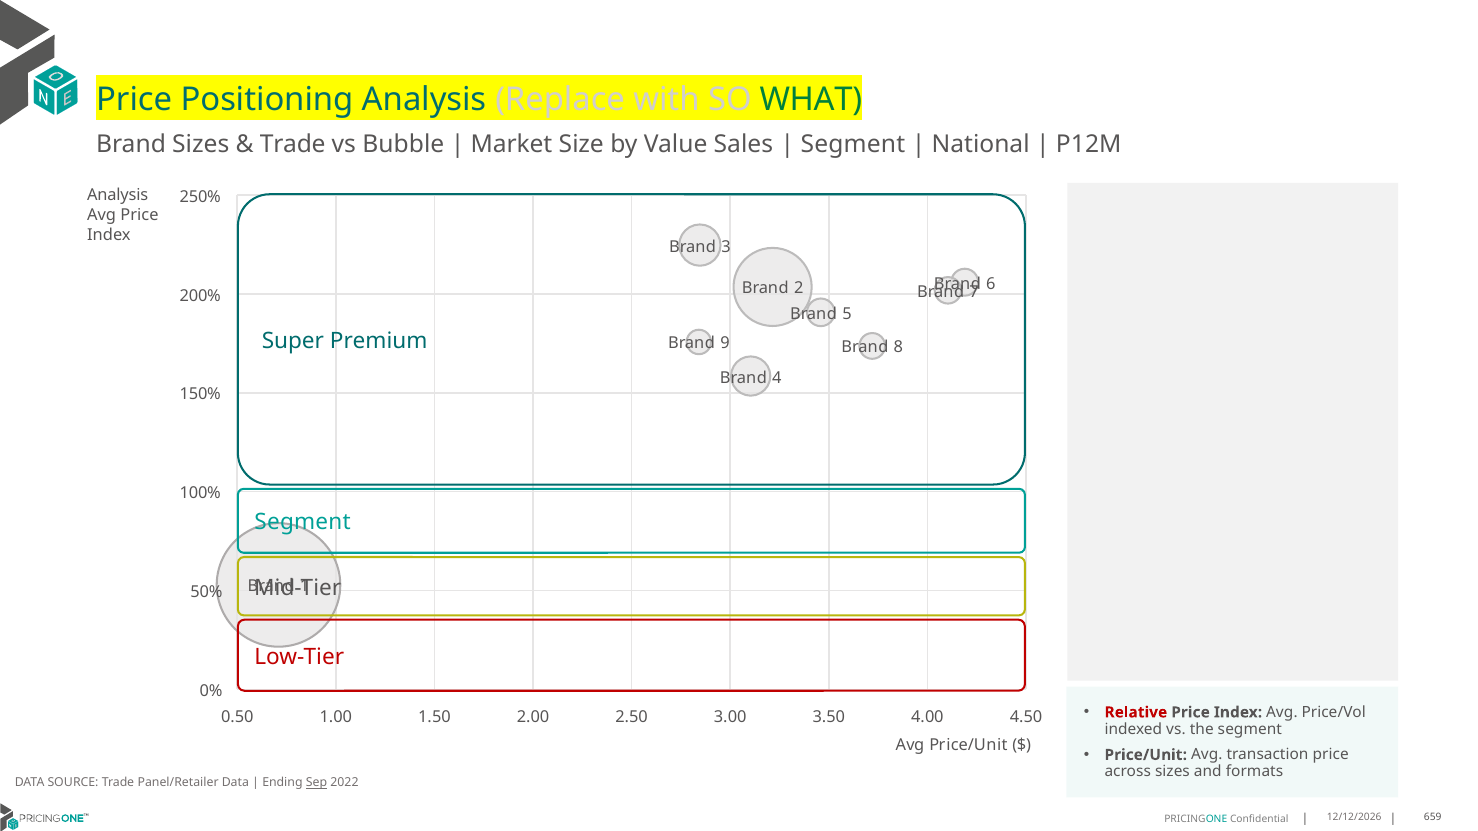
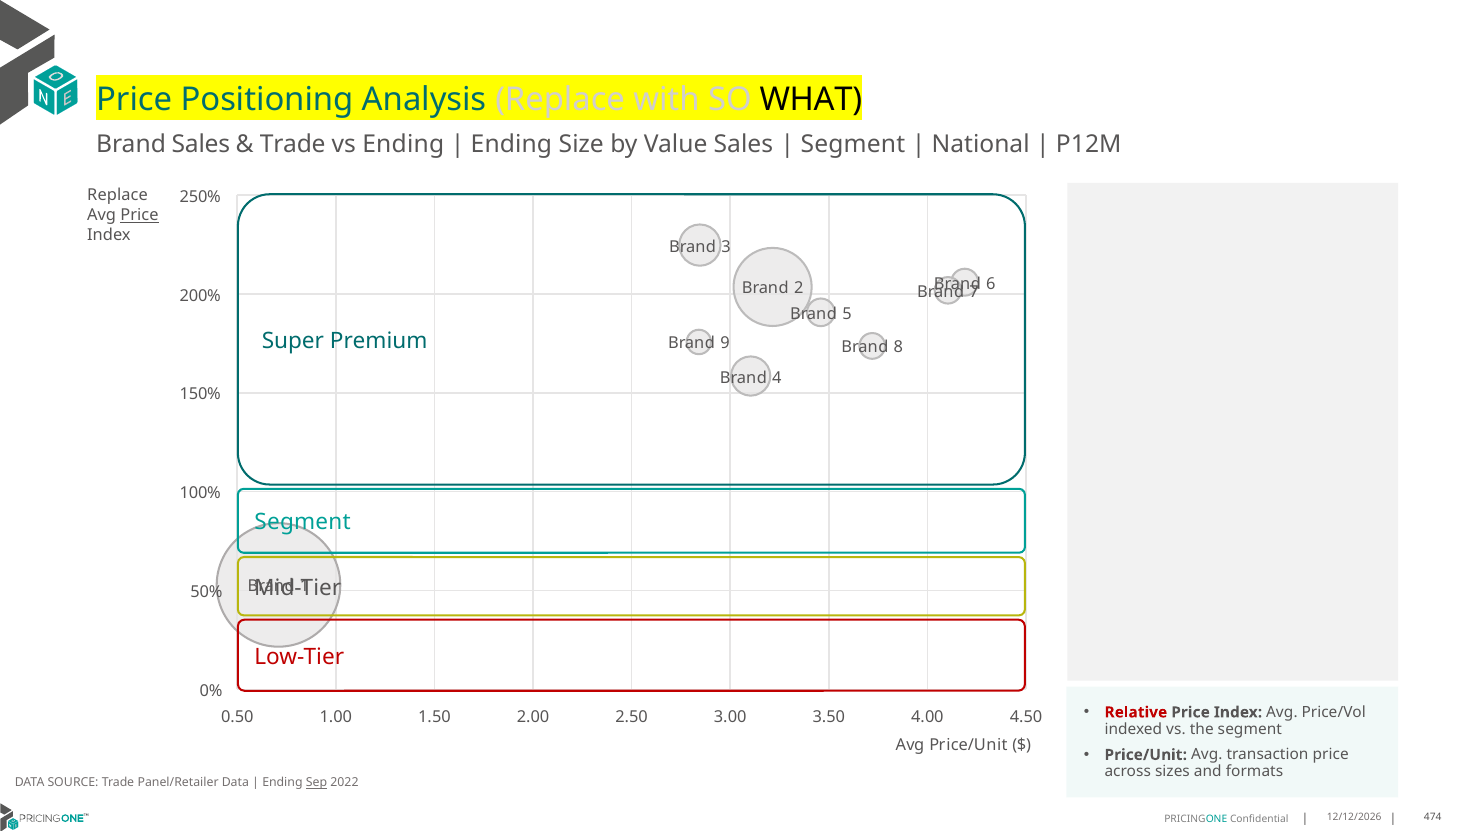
WHAT colour: green -> black (811, 99)
Brand Sizes: Sizes -> Sales (201, 144)
vs Bubble: Bubble -> Ending (403, 144)
Market: Market -> Ending (511, 144)
Analysis: Analysis -> Replace (118, 195)
Price underline: none -> present (140, 215)
659: 659 -> 474 (1433, 817)
